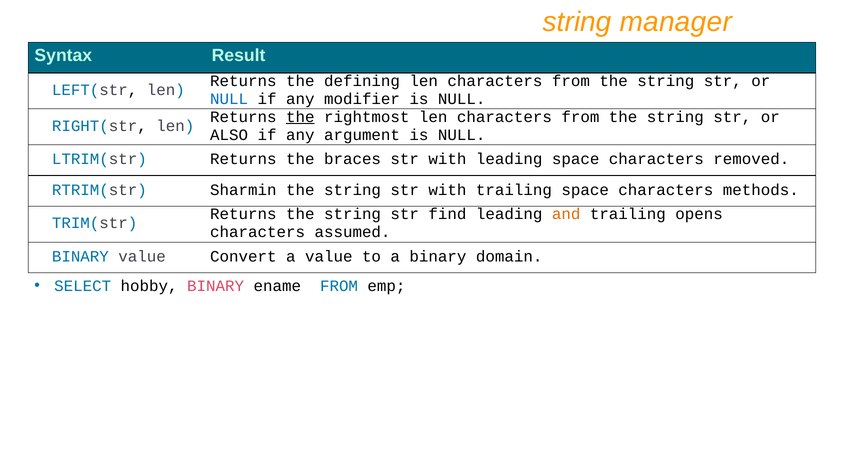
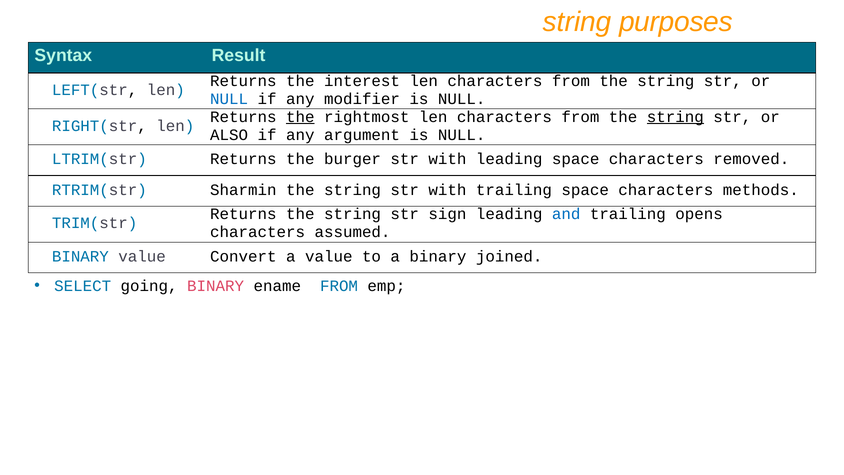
manager: manager -> purposes (676, 22)
defining: defining -> interest (362, 81)
string underline: none -> present (675, 117)
braces: braces -> burger (353, 159)
find: find -> sign (447, 214)
and colour: orange -> blue (566, 214)
domain: domain -> joined (509, 256)
hobby: hobby -> going (149, 286)
